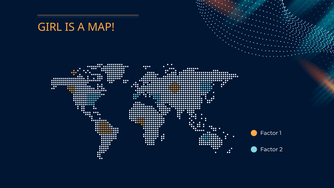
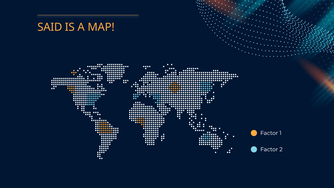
GIRL: GIRL -> SAID (50, 27)
